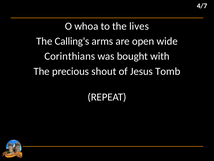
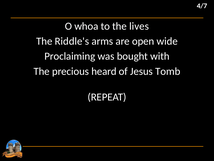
Calling's: Calling's -> Riddle's (72, 41)
Corinthians: Corinthians -> Proclaiming (70, 56)
shout: shout -> heard (104, 71)
